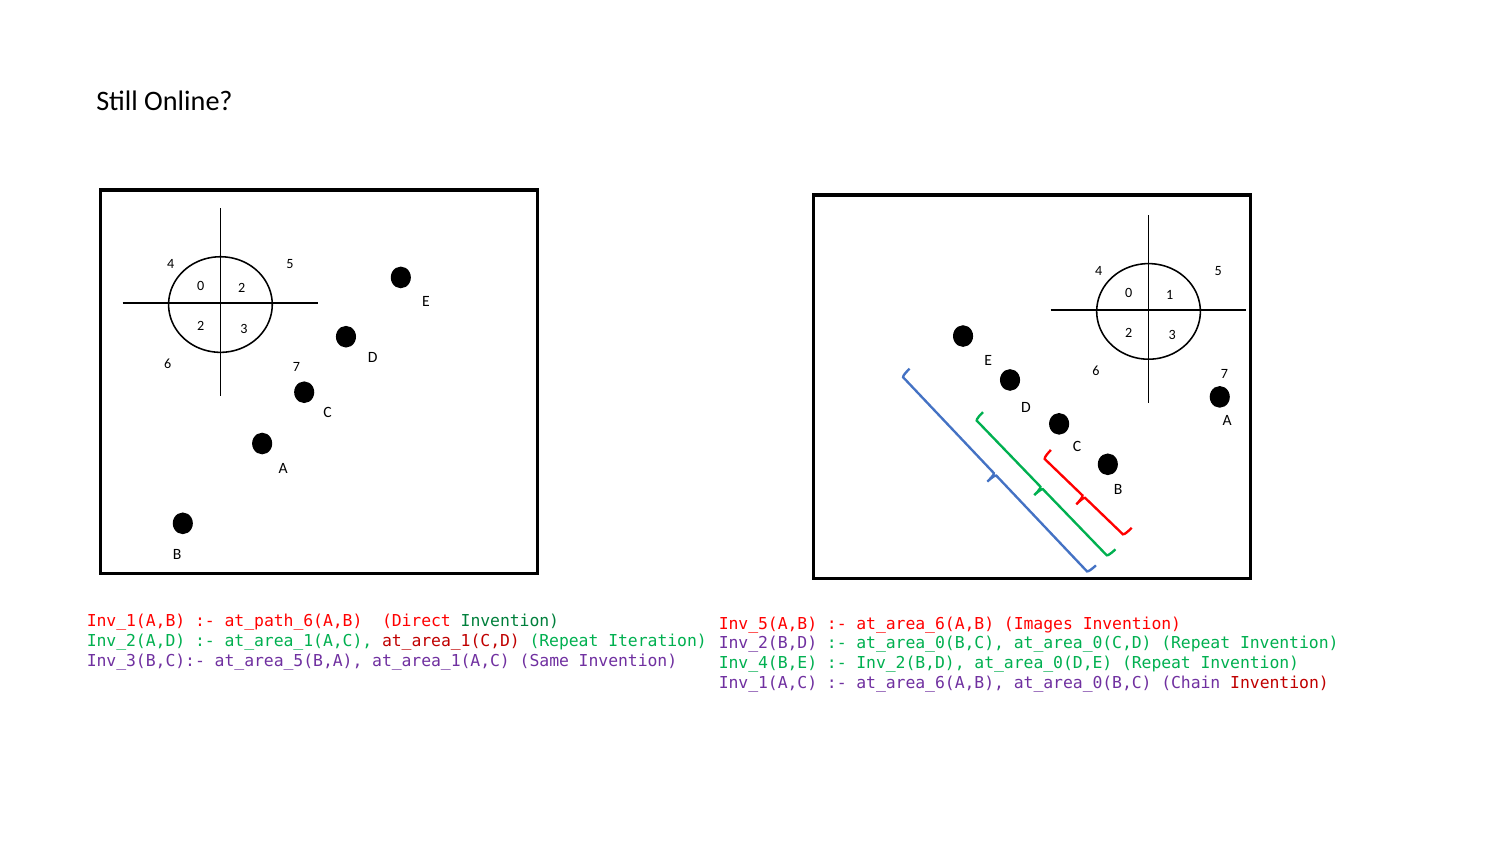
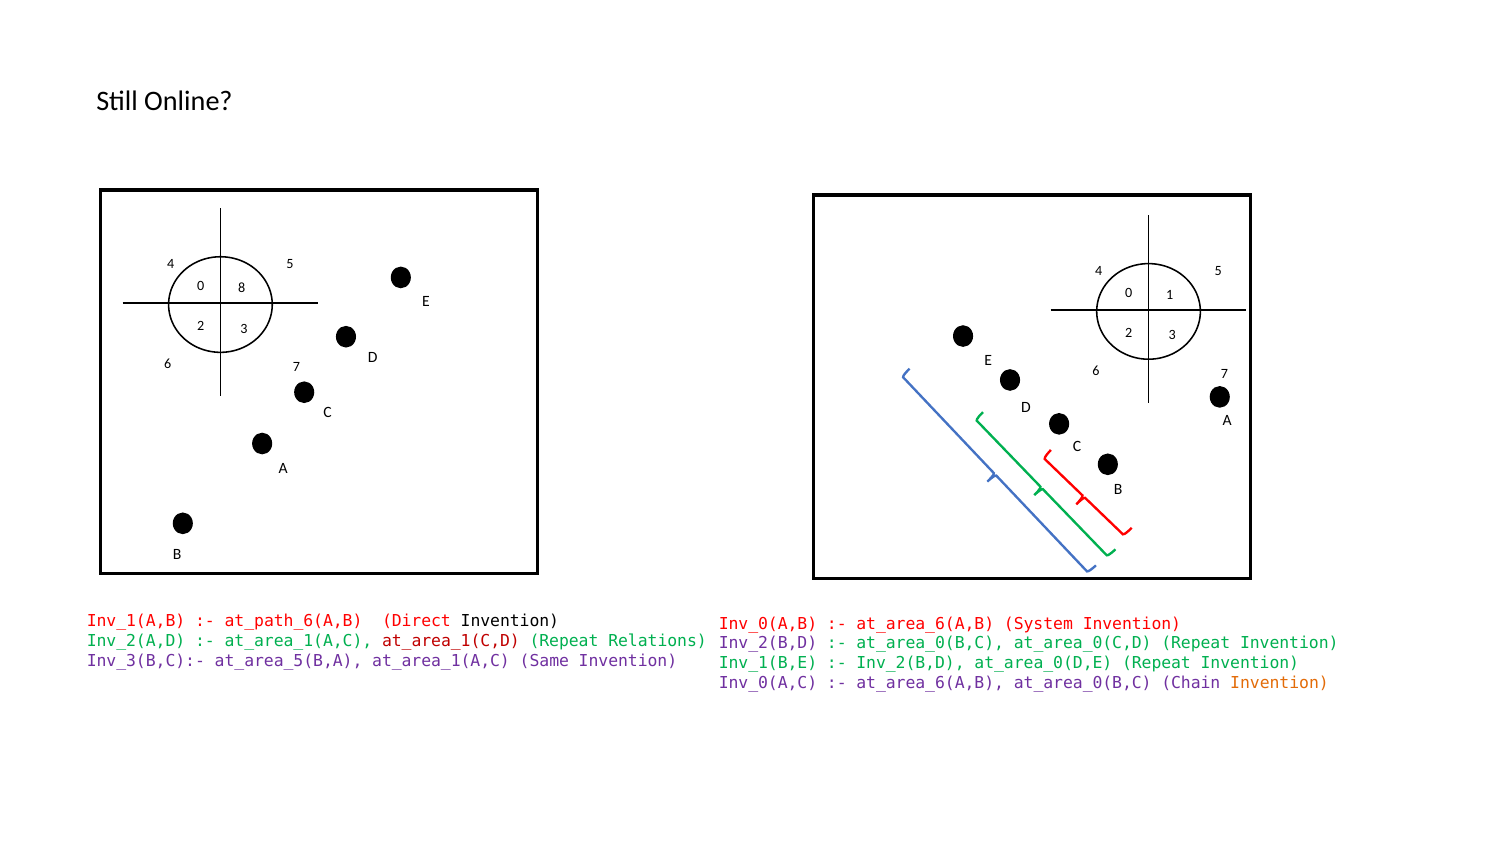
0 2: 2 -> 8 (242, 288)
Invention colour: green -> black (510, 622)
Inv_5(A,B: Inv_5(A,B -> Inv_0(A,B (768, 624)
Images: Images -> System (1038, 624)
Iteration: Iteration -> Relations (658, 642)
Inv_4(B,E: Inv_4(B,E -> Inv_1(B,E (768, 664)
Inv_1(A,C: Inv_1(A,C -> Inv_0(A,C (768, 683)
Invention colour: red -> orange (1279, 683)
